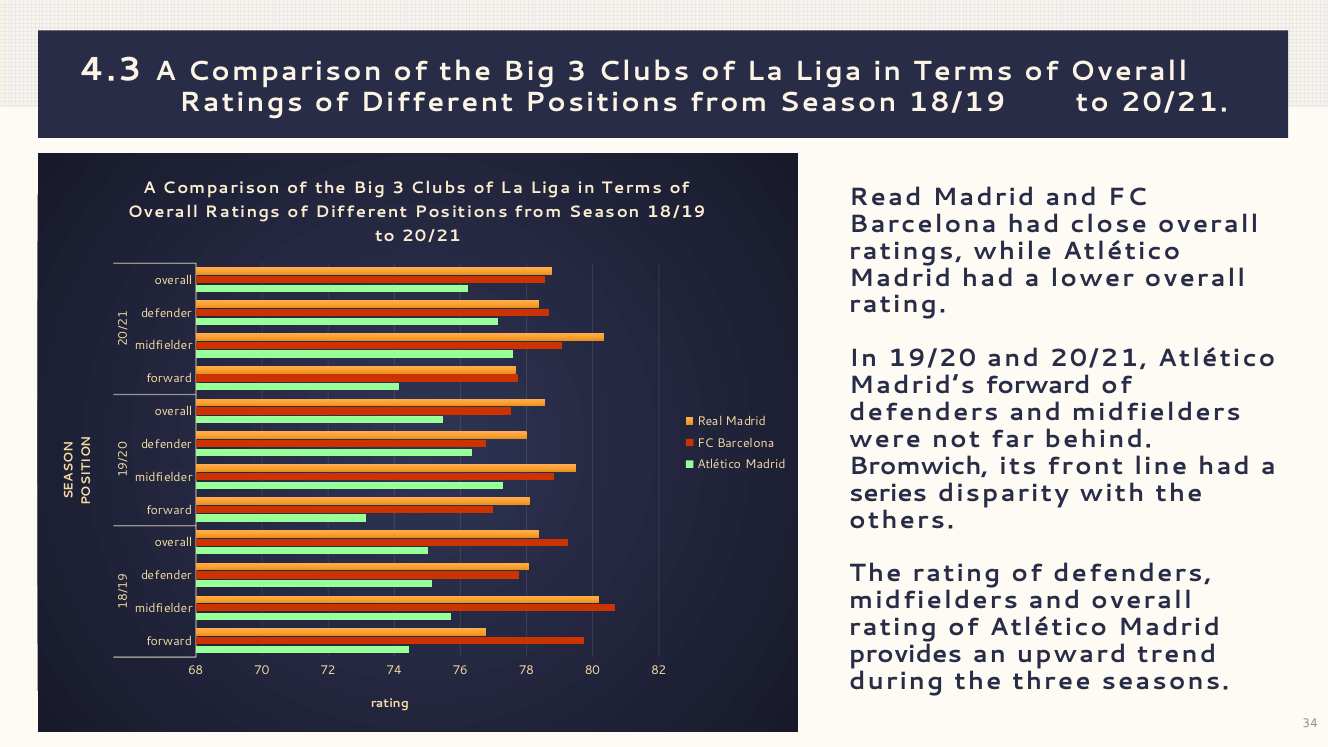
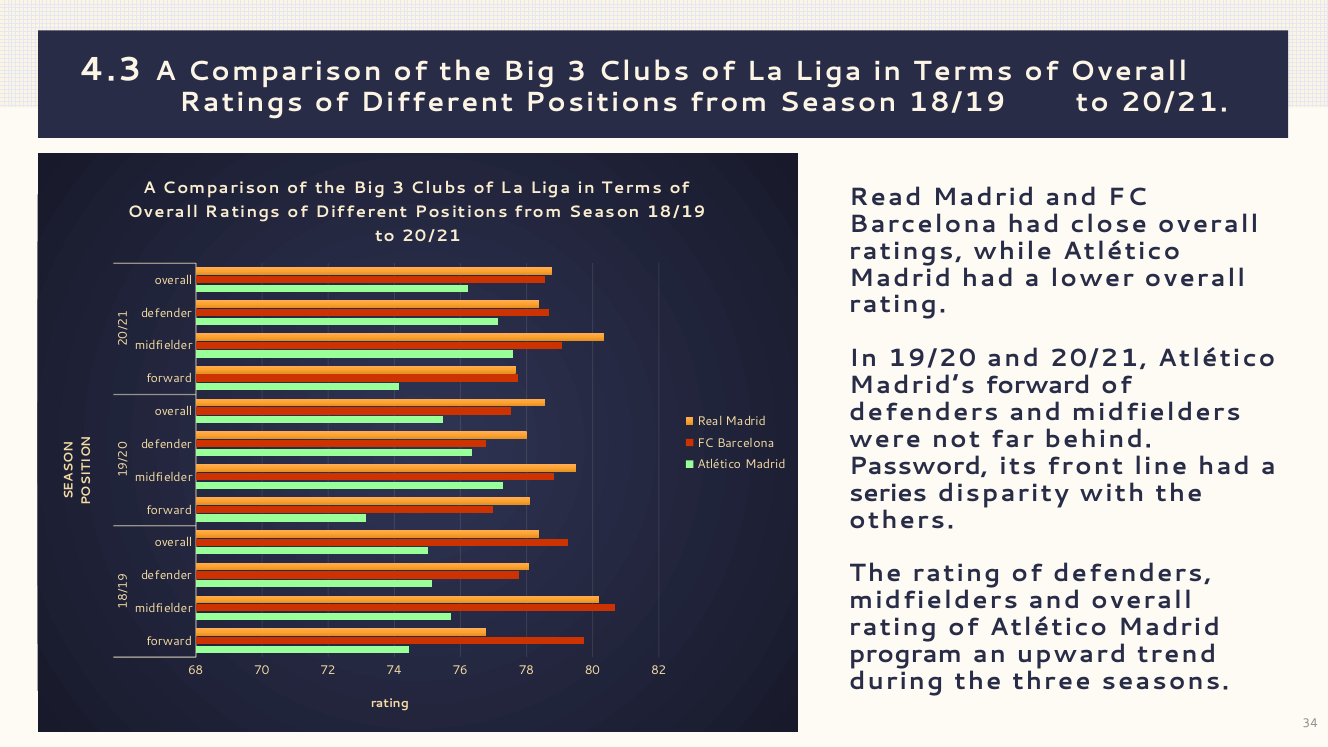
Bromwich: Bromwich -> Password (919, 466)
provides: provides -> program (906, 654)
